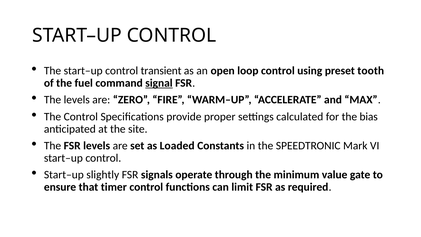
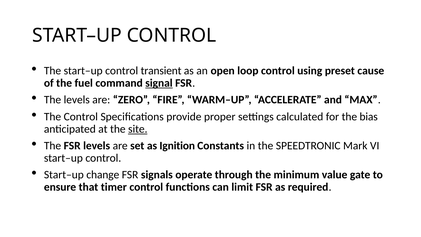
tooth: tooth -> cause (371, 71)
site underline: none -> present (138, 129)
Loaded: Loaded -> Ignition (177, 146)
slightly: slightly -> change (103, 175)
